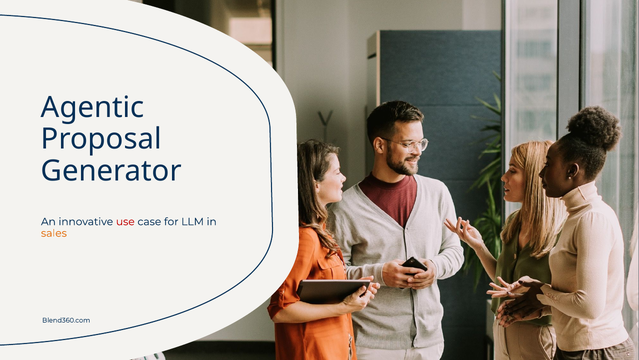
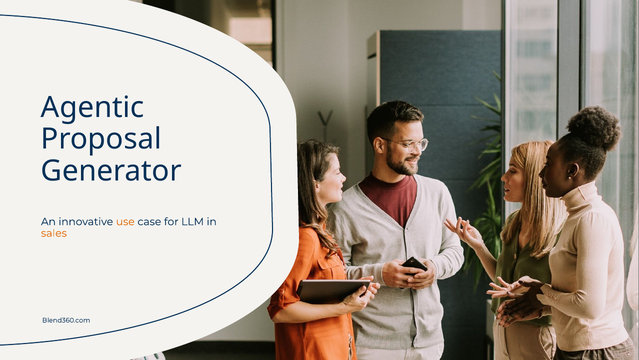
use colour: red -> orange (125, 221)
